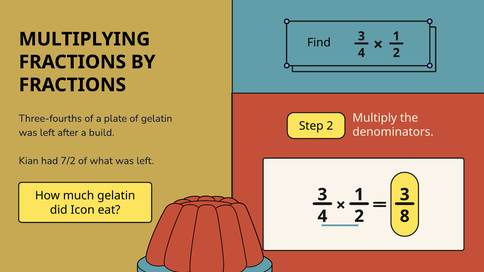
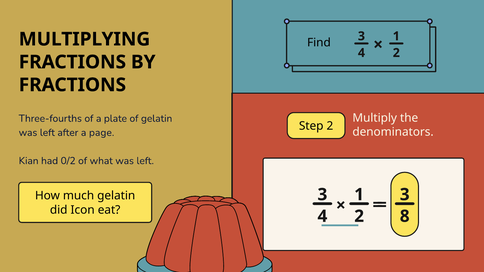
build: build -> page (102, 133)
7/2: 7/2 -> 0/2 (68, 161)
